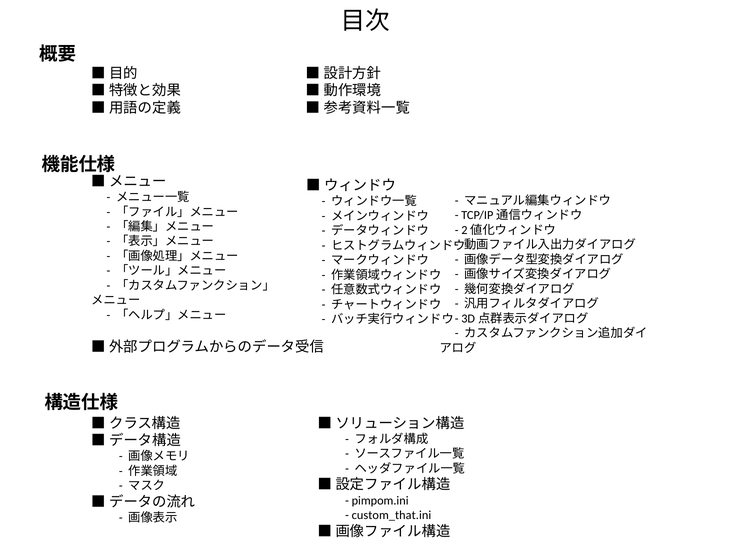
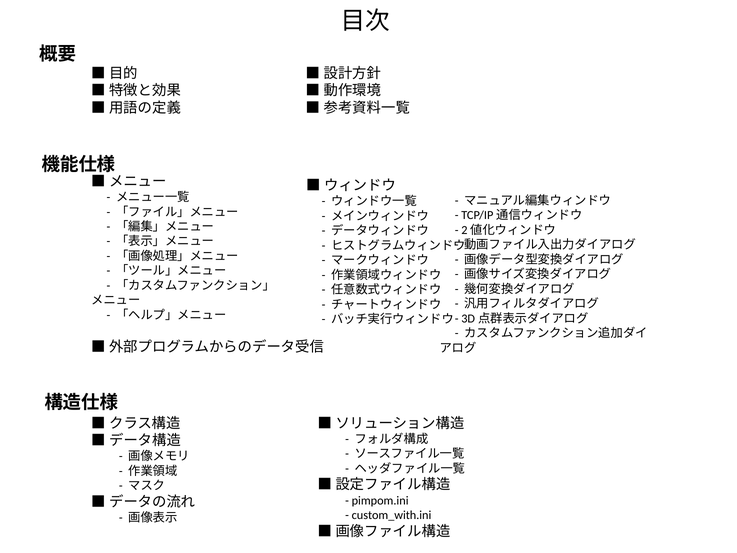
custom_that.ini: custom_that.ini -> custom_with.ini (392, 515)
